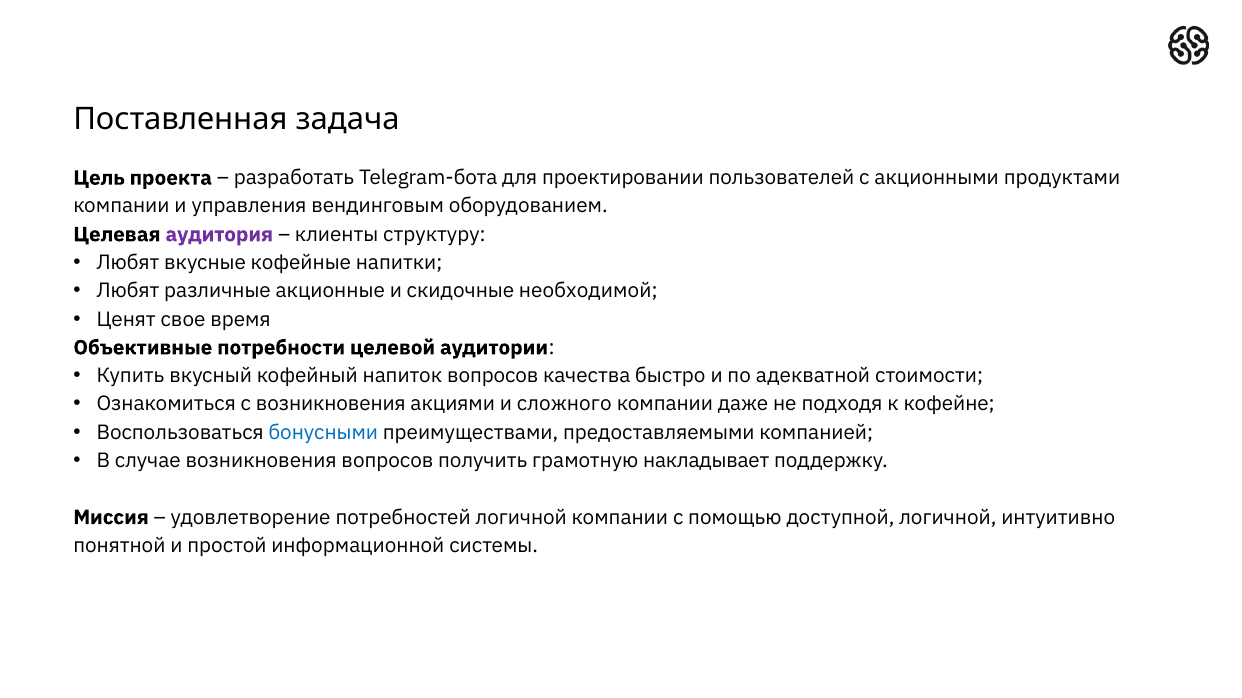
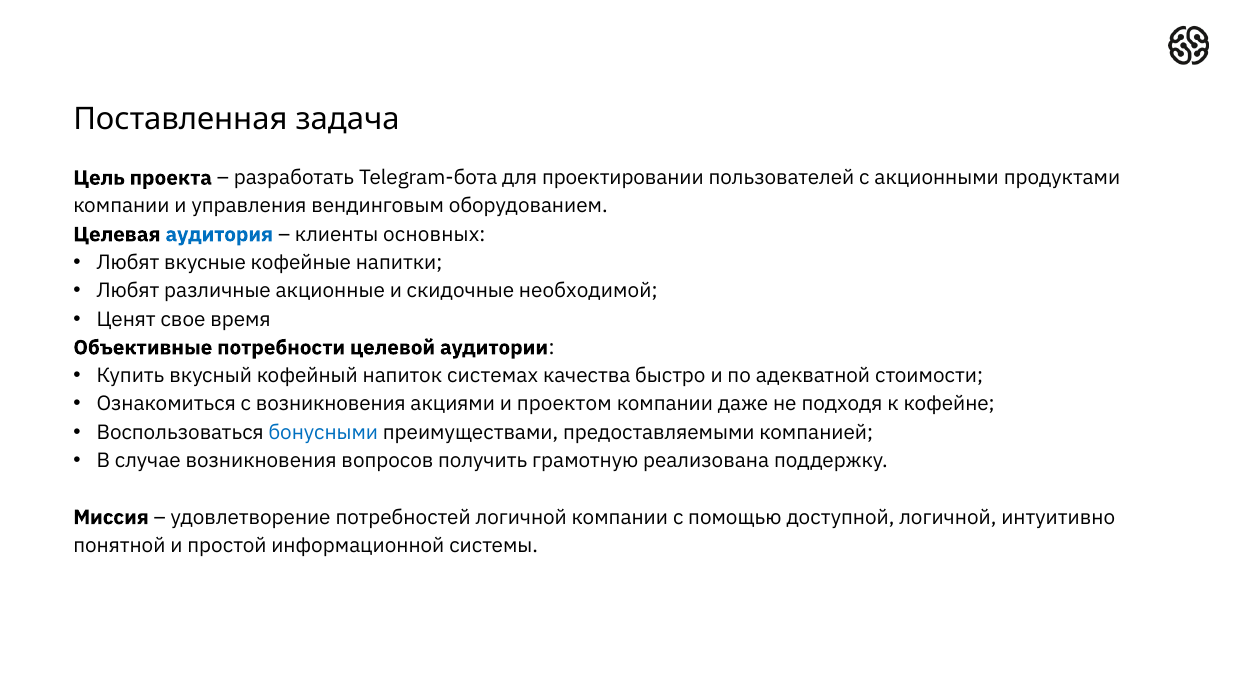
аудитория colour: purple -> blue (219, 235)
структуру: структуру -> основных (434, 235)
напиток вопросов: вопросов -> системах (493, 376)
сложного: сложного -> проектом (564, 405)
накладывает: накладывает -> реализована (706, 461)
